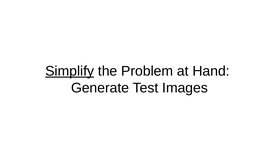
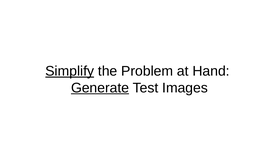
Generate underline: none -> present (100, 88)
